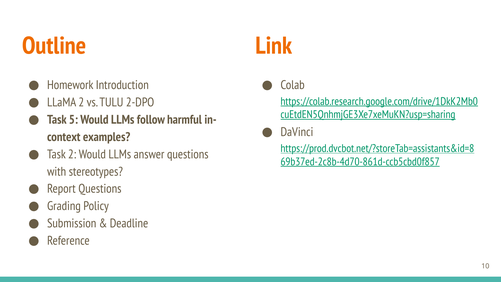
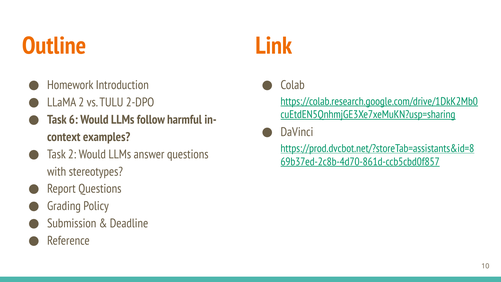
5: 5 -> 6 (73, 120)
